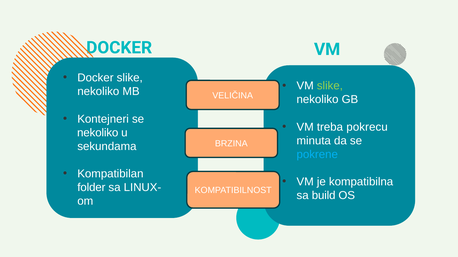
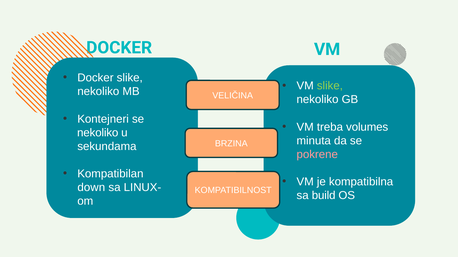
pokrecu: pokrecu -> volumes (367, 127)
pokrene colour: light blue -> pink (317, 155)
folder: folder -> down (91, 188)
